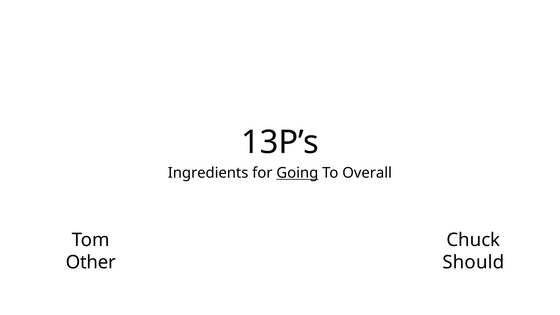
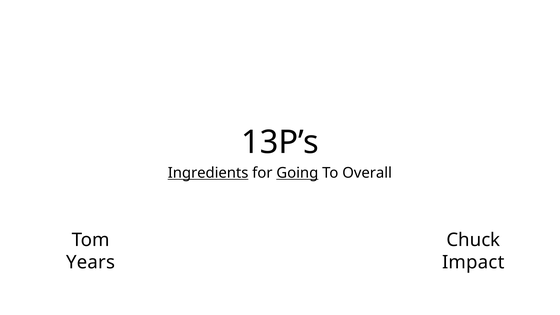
Ingredients underline: none -> present (208, 173)
Other: Other -> Years (91, 262)
Should: Should -> Impact (473, 262)
